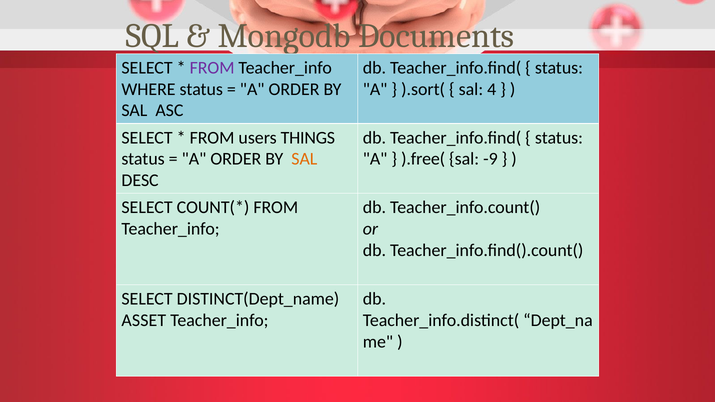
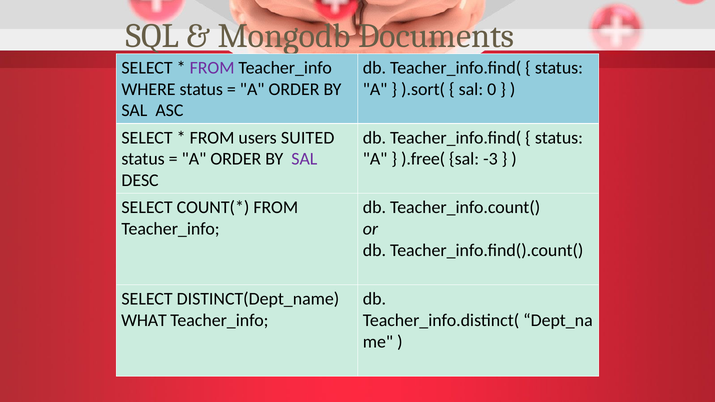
4: 4 -> 0 (492, 89)
THINGS: THINGS -> SUITED (308, 138)
SAL colour: orange -> purple (304, 159)
-9: -9 -> -3 (490, 159)
ASSET: ASSET -> WHAT (144, 320)
